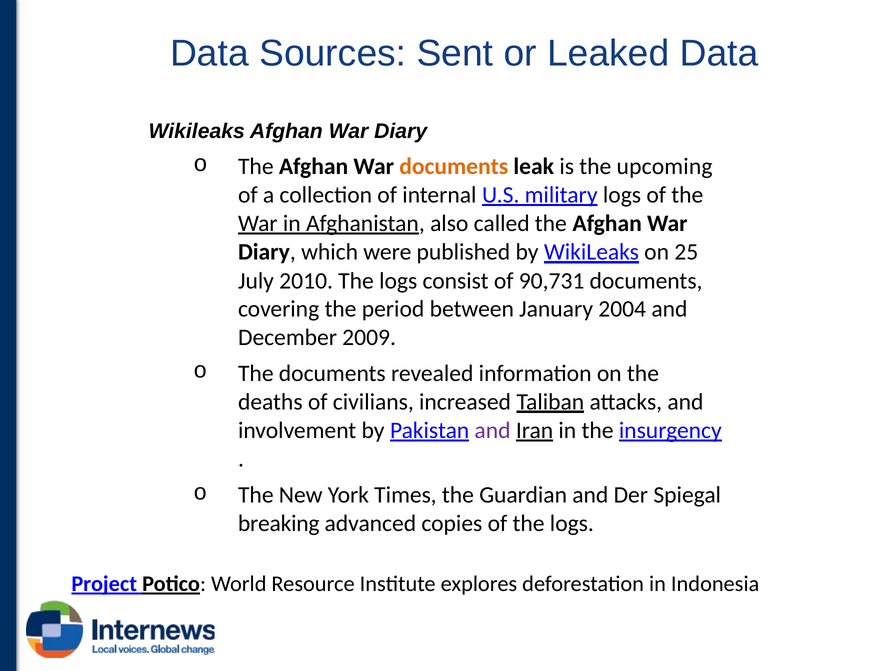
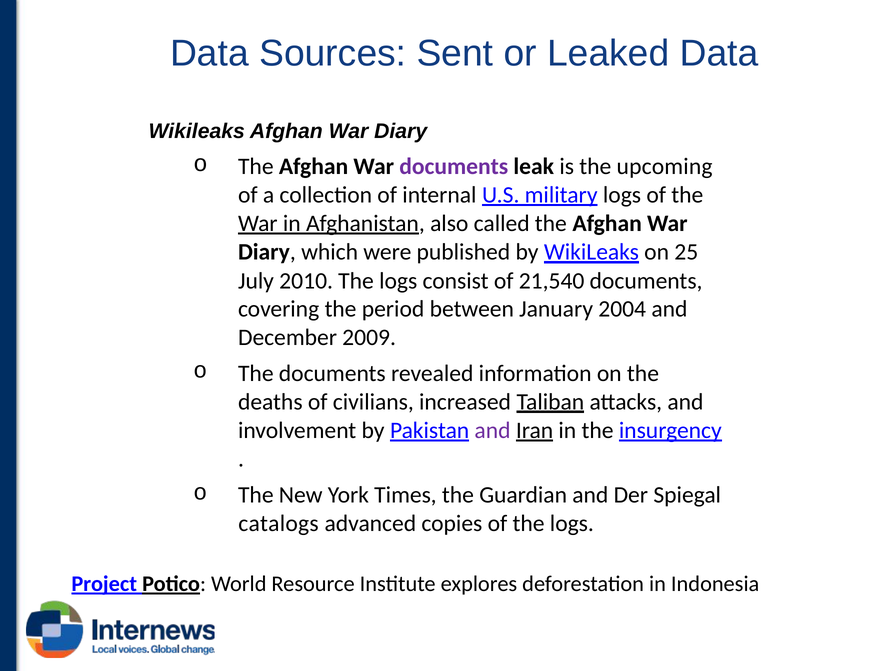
documents colour: orange -> purple (454, 167)
90,731: 90,731 -> 21,540 (552, 281)
breaking: breaking -> catalogs (279, 524)
